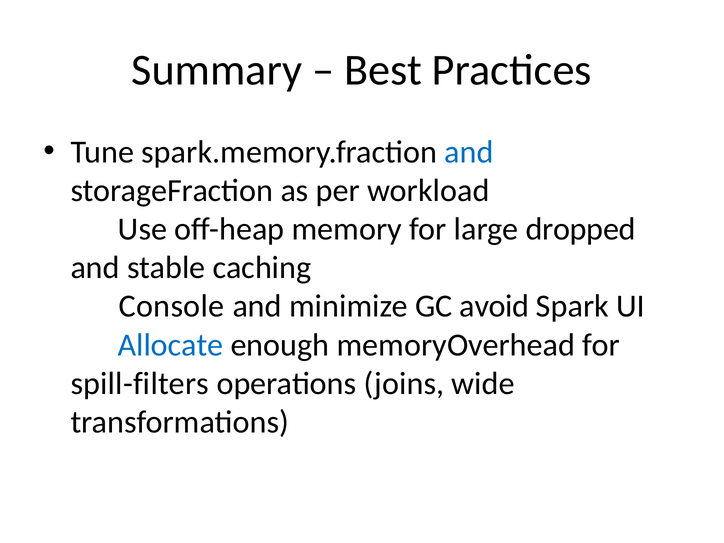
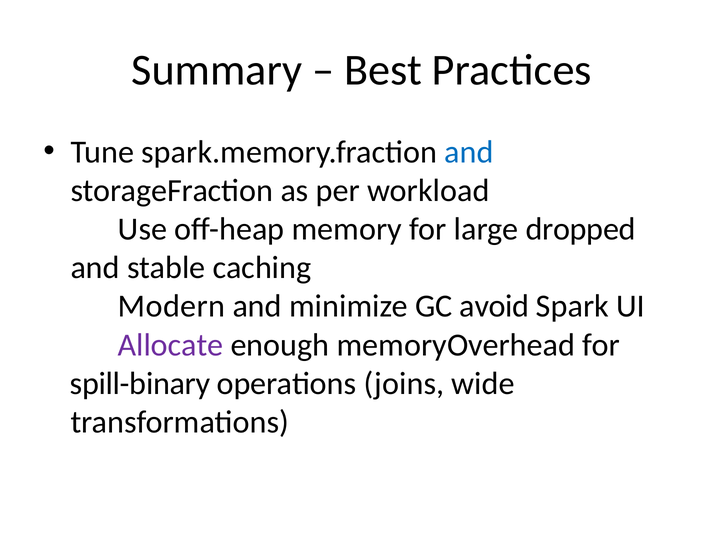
Console: Console -> Modern (171, 306)
Allocate colour: blue -> purple (171, 345)
spill-filters: spill-filters -> spill-binary (140, 384)
